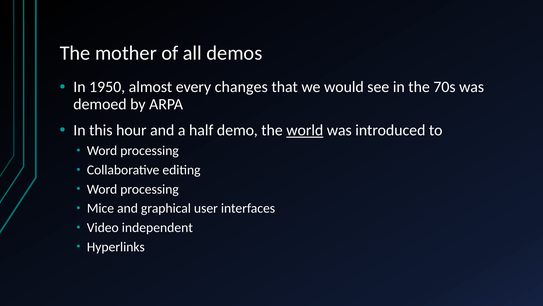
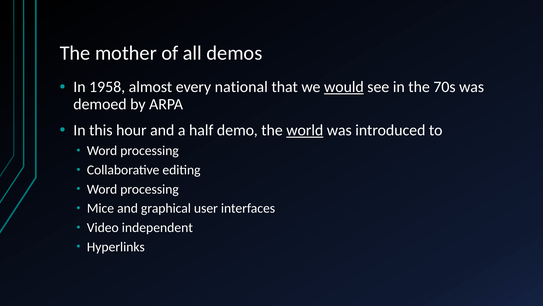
1950: 1950 -> 1958 (107, 87)
changes: changes -> national (241, 87)
would underline: none -> present (344, 87)
